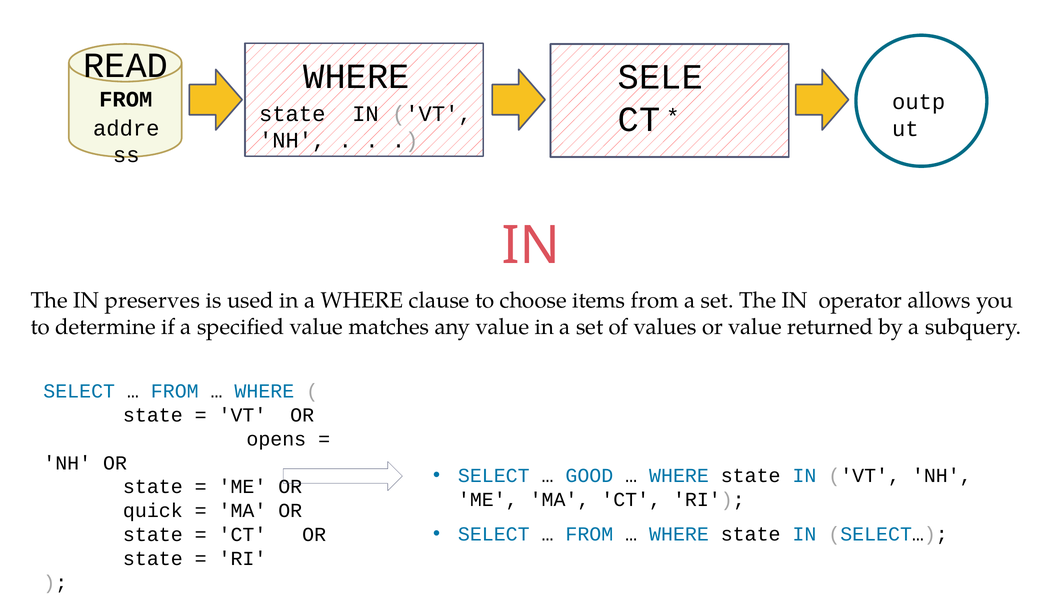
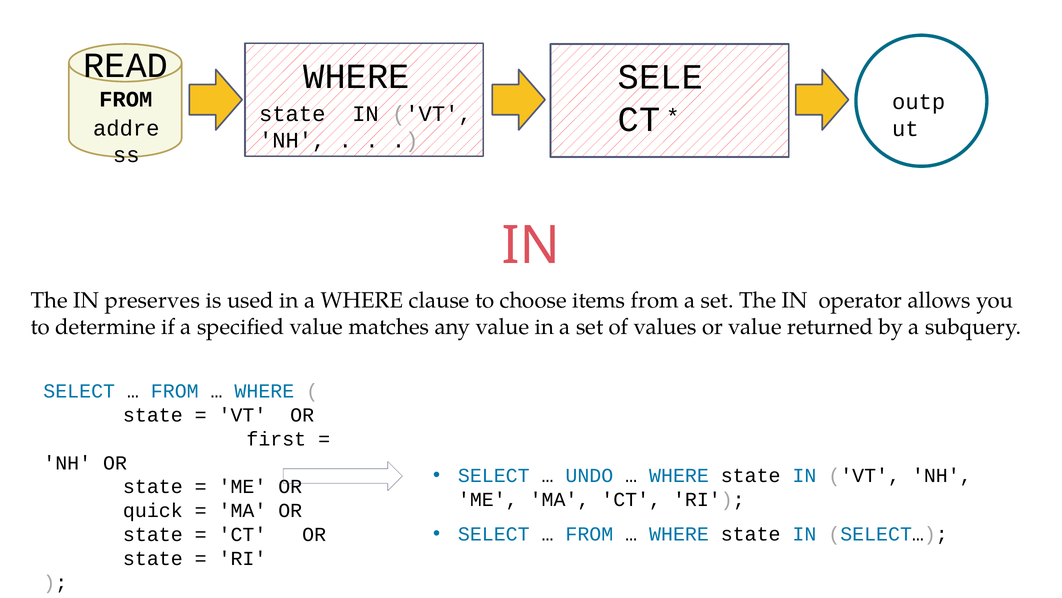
opens: opens -> first (276, 439)
GOOD: GOOD -> UNDO (589, 475)
